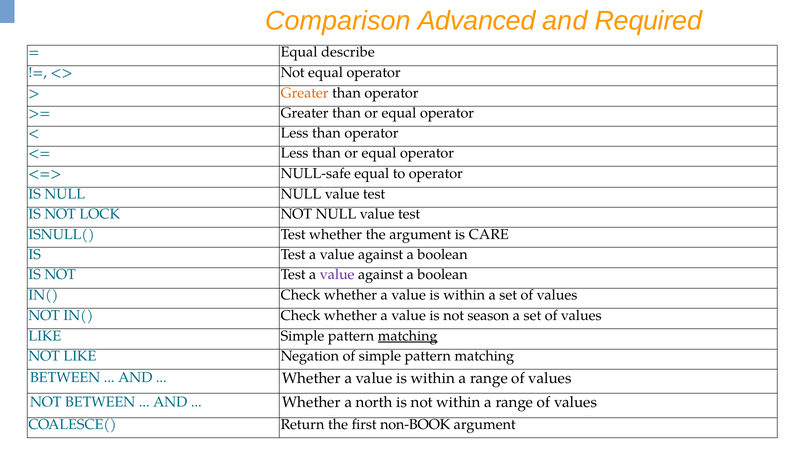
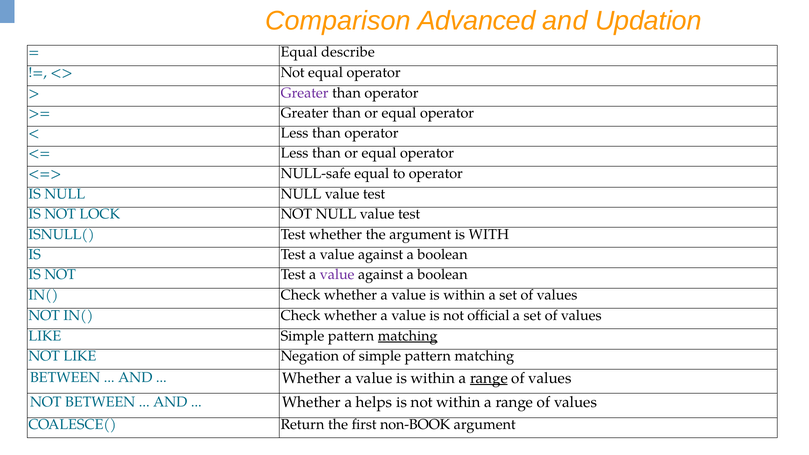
Required: Required -> Updation (648, 21)
Greater colour: orange -> purple (305, 93)
CARE: CARE -> WITH (489, 234)
season: season -> official (488, 315)
range underline: none -> present (489, 378)
north: north -> helps (374, 402)
